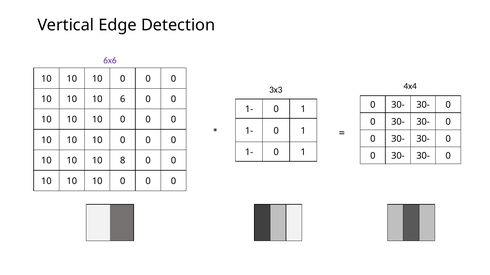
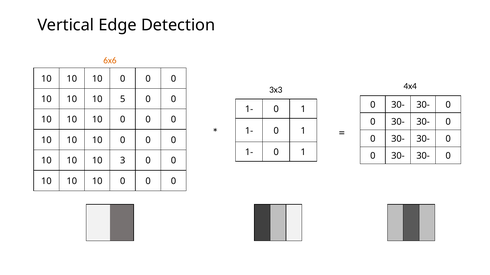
6x6 colour: purple -> orange (110, 61)
6: 6 -> 5 (123, 99)
8: 8 -> 3 (123, 161)
